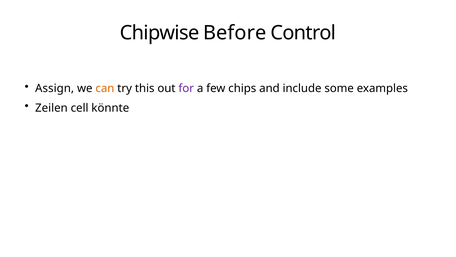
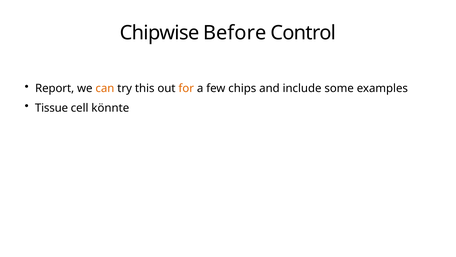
Assign: Assign -> Report (55, 88)
for colour: purple -> orange (186, 88)
Zeilen: Zeilen -> Tissue (51, 108)
